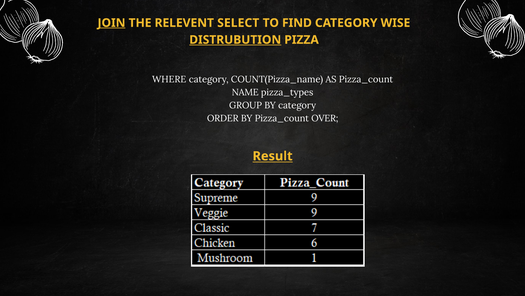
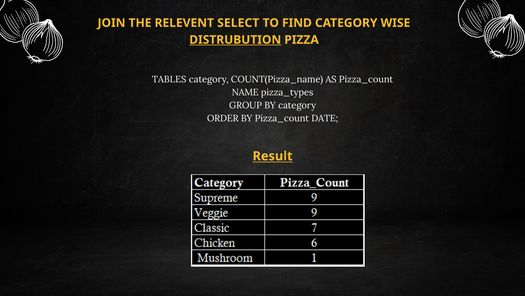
JOIN underline: present -> none (112, 23)
WHERE: WHERE -> TABLES (169, 79)
OVER: OVER -> DATE (325, 118)
